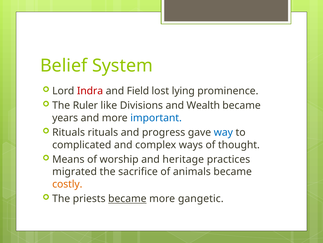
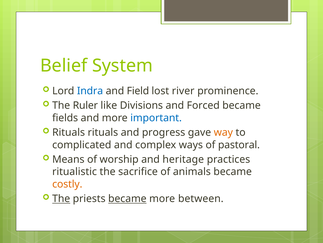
Indra colour: red -> blue (90, 91)
lying: lying -> river (183, 91)
Wealth: Wealth -> Forced (203, 105)
years: years -> fields (65, 118)
way colour: blue -> orange (223, 132)
thought: thought -> pastoral (239, 144)
migrated: migrated -> ritualistic (75, 171)
The underline: none -> present (61, 198)
gangetic: gangetic -> between (201, 198)
